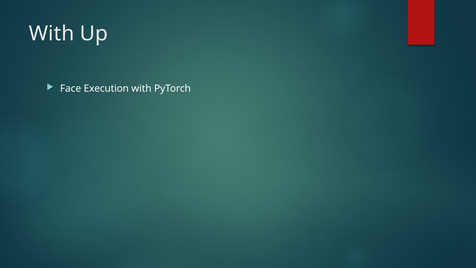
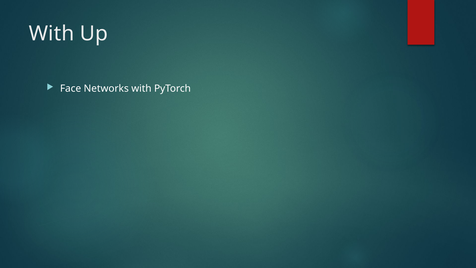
Execution: Execution -> Networks (106, 89)
